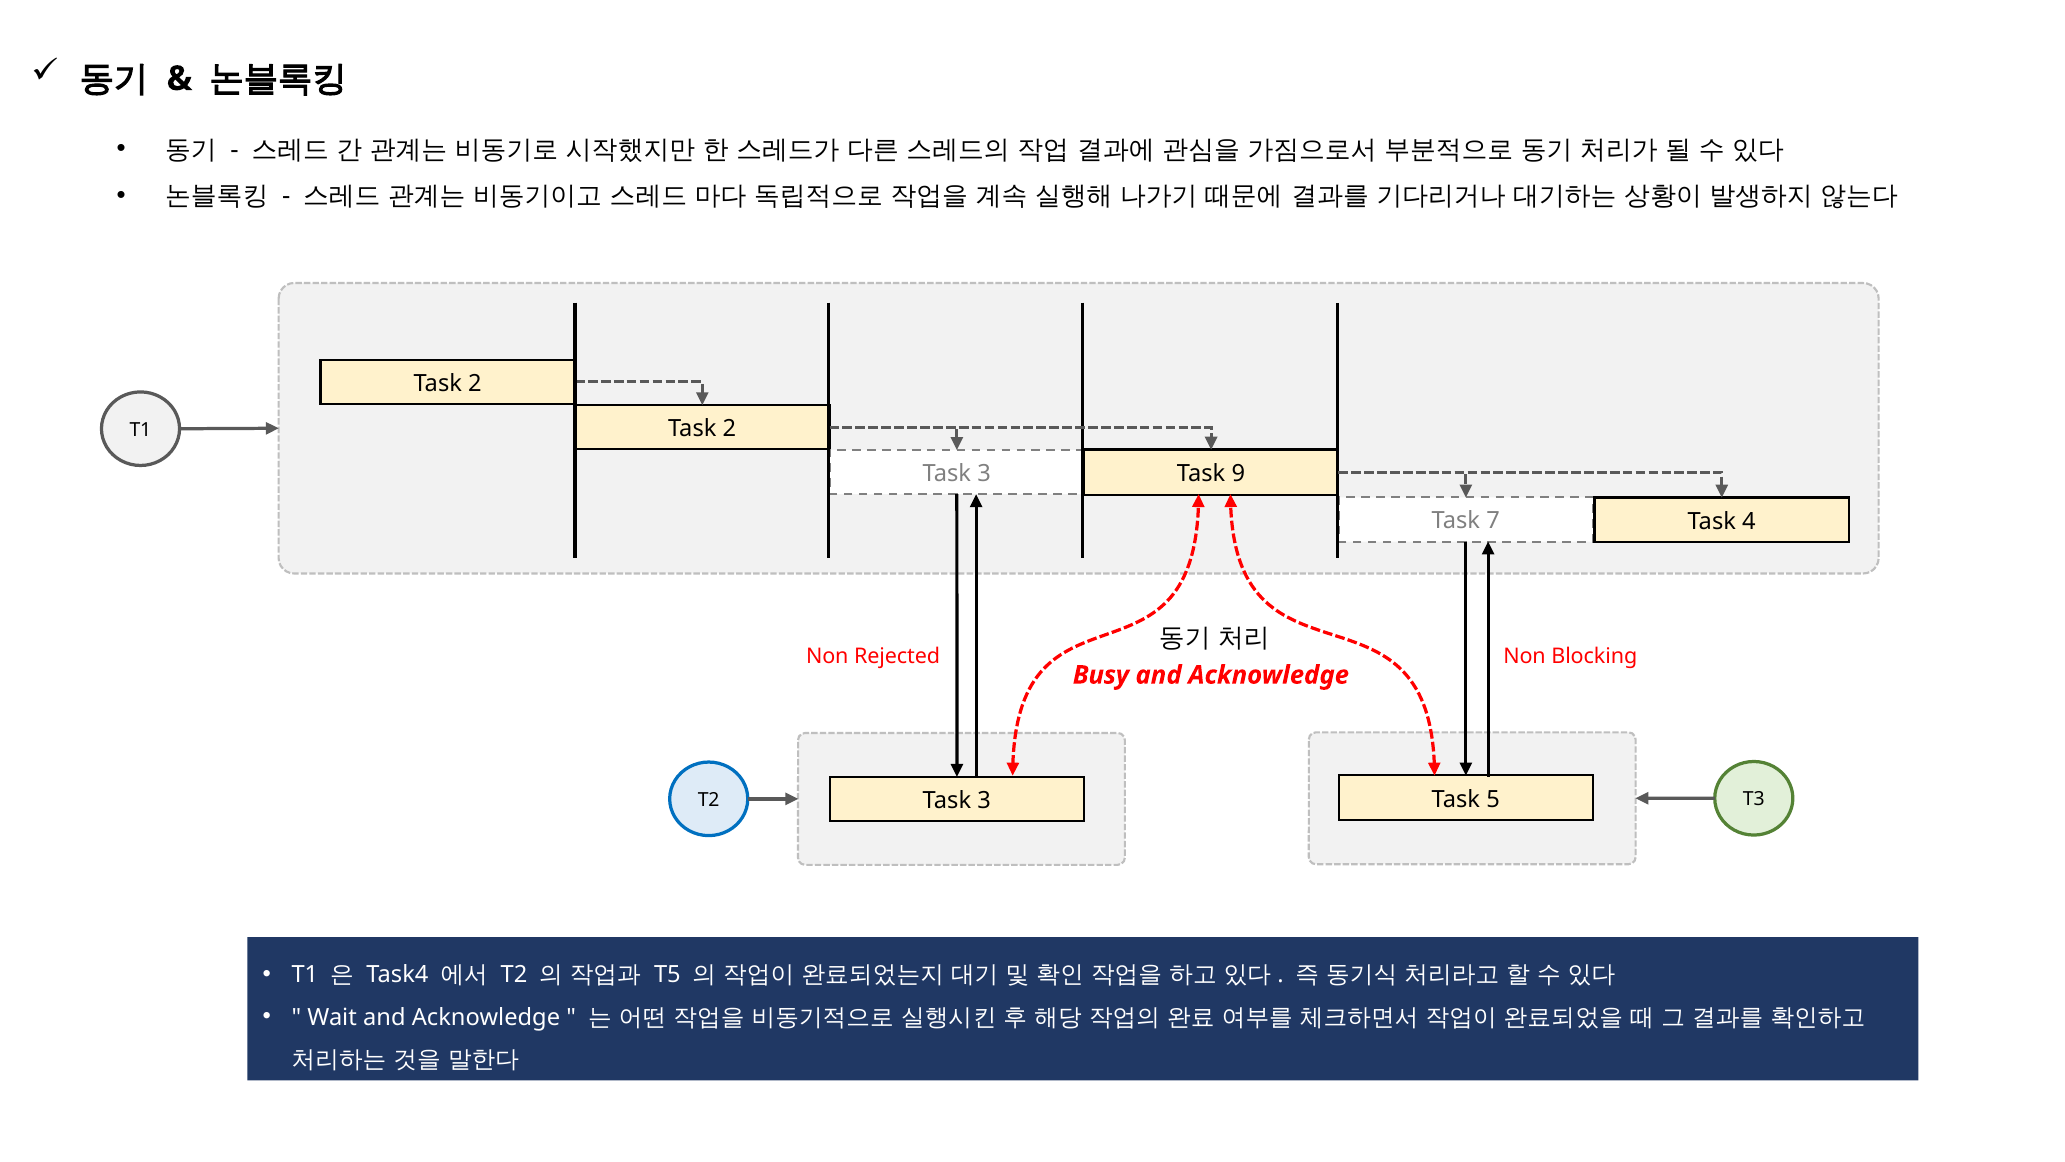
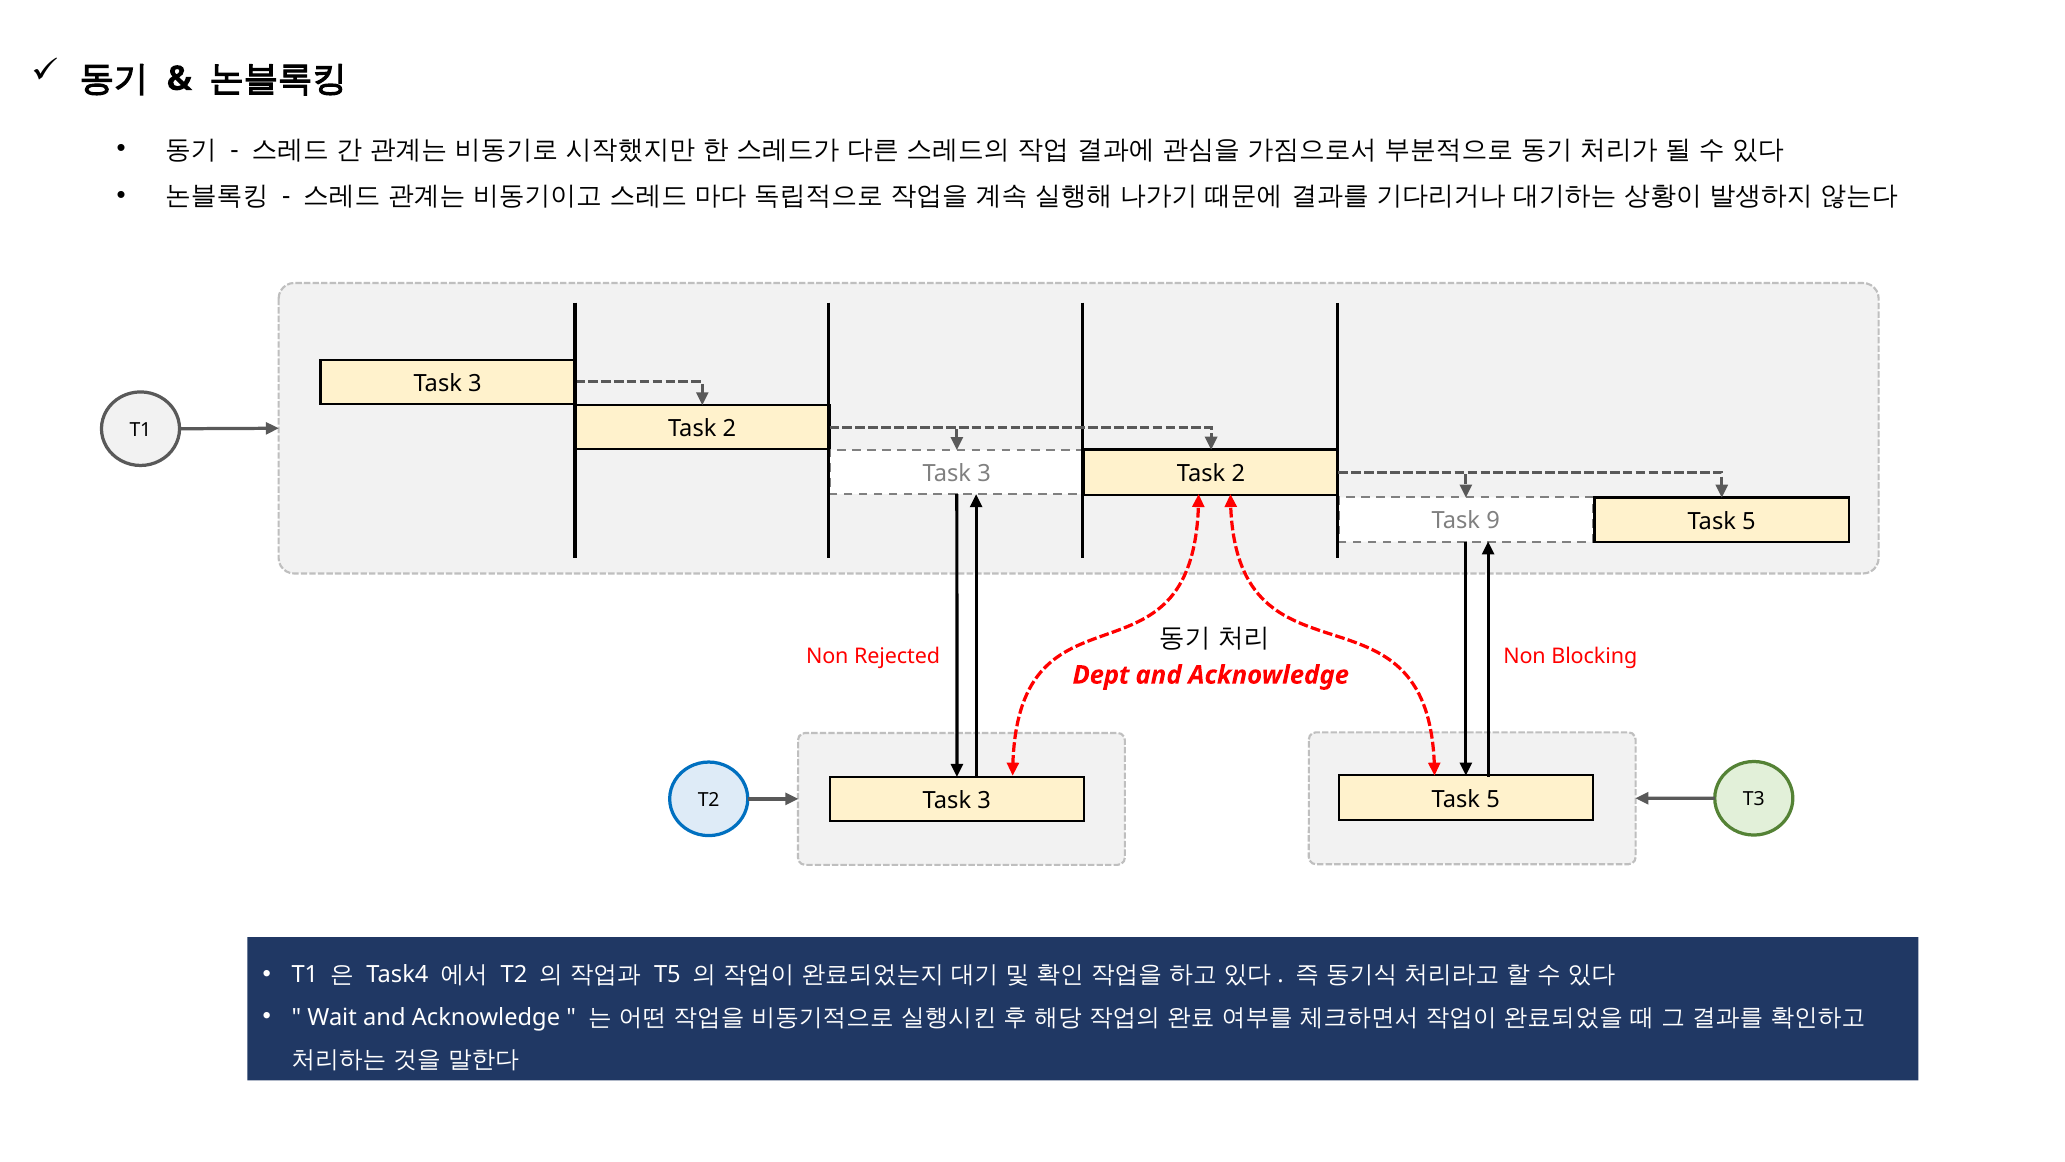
2: 2 -> 3 (475, 383)
9: 9 -> 2 (1238, 474)
7: 7 -> 9 (1493, 521)
4: 4 -> 5 (1749, 521)
Busy: Busy -> Dept (1101, 675)
